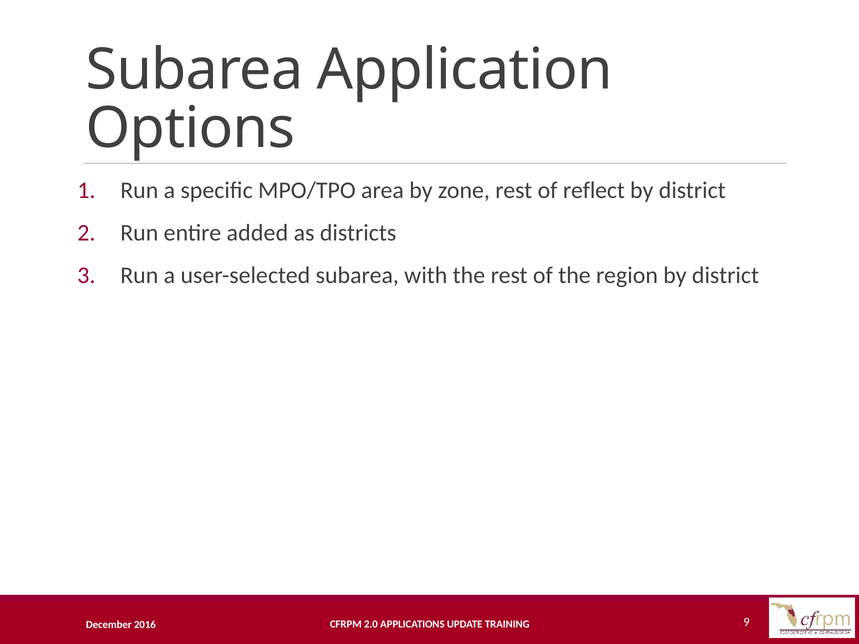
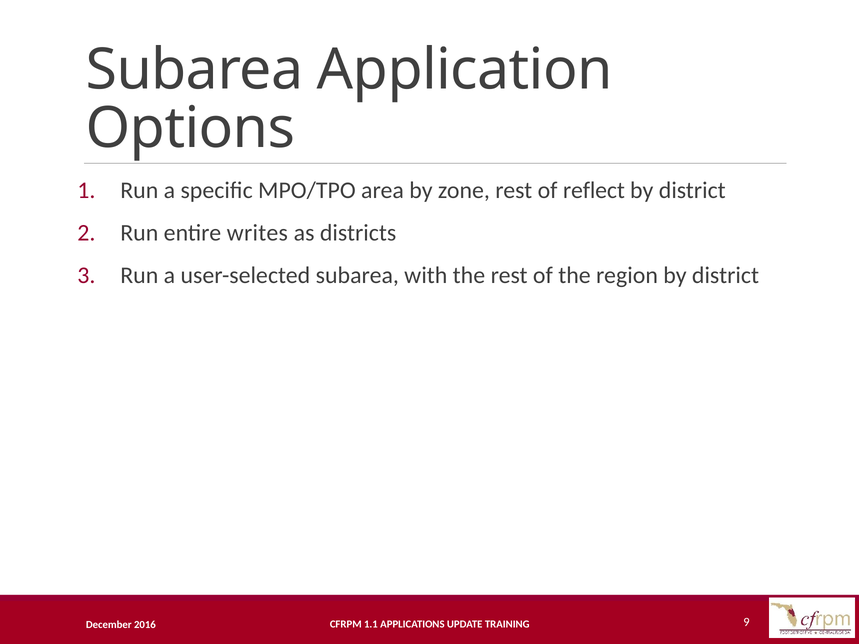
added: added -> writes (257, 233)
2.0: 2.0 -> 1.1 (371, 625)
